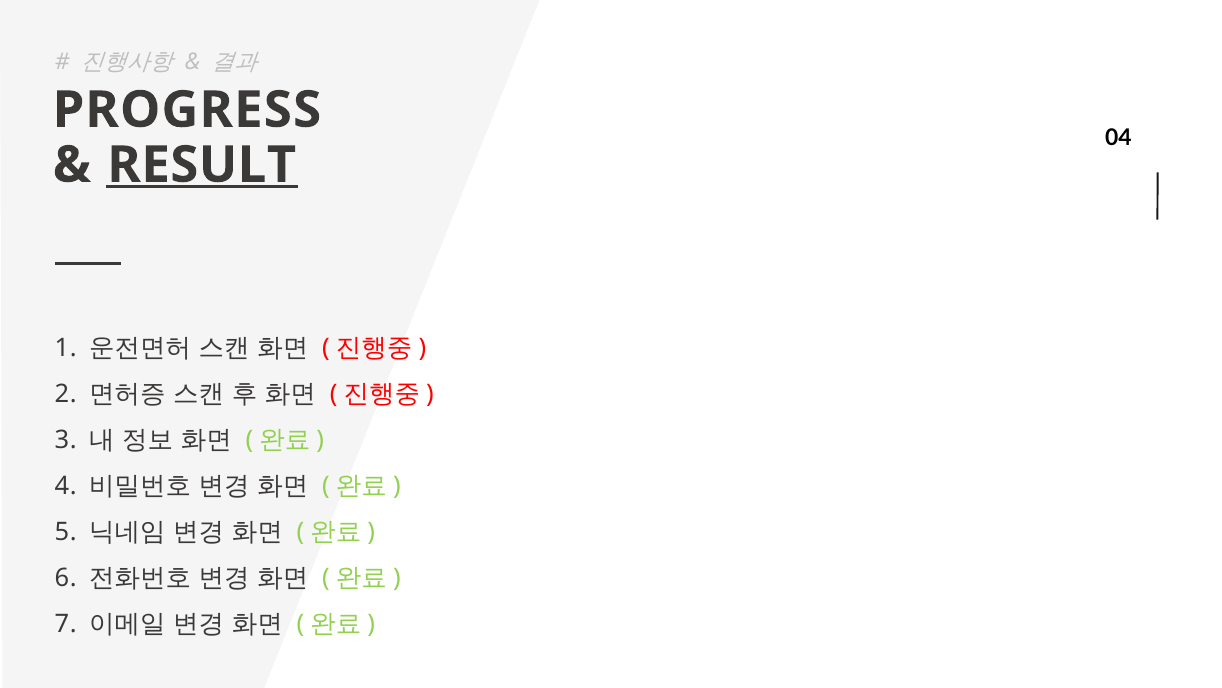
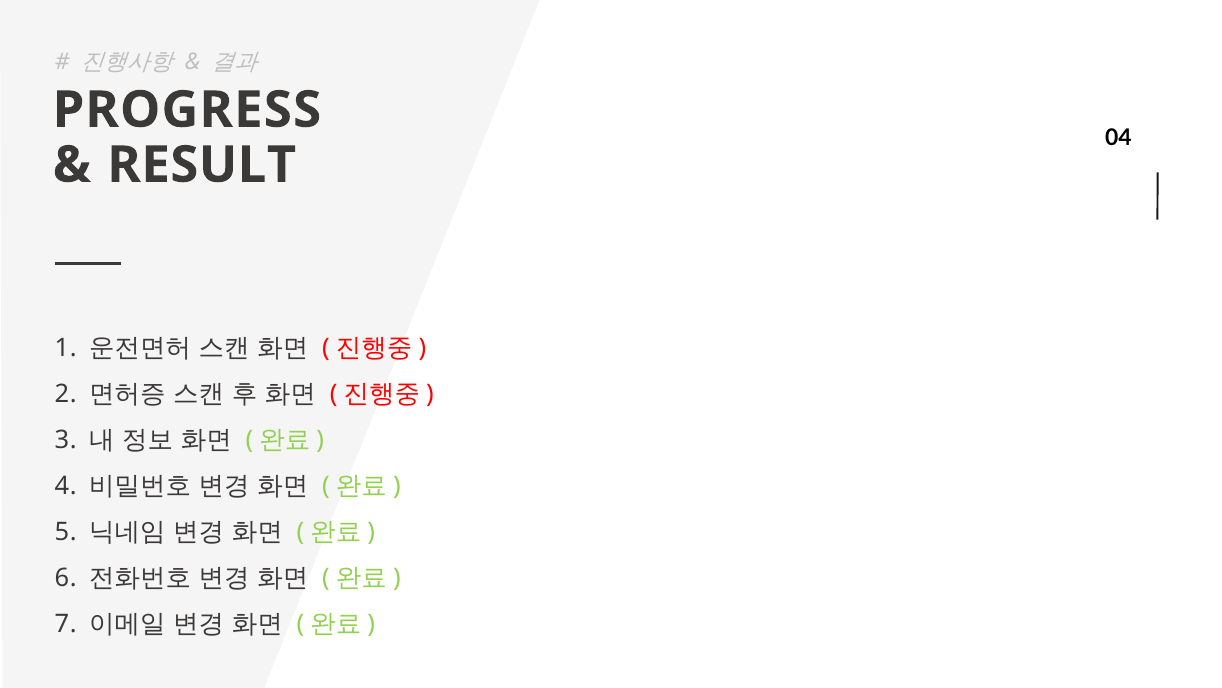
RESULT underline: present -> none (202, 165)
